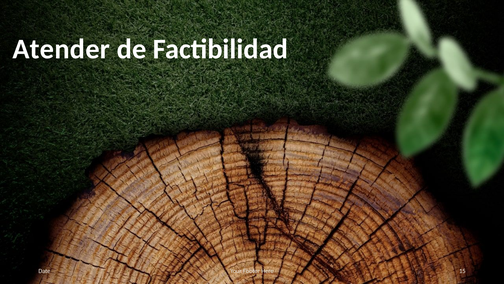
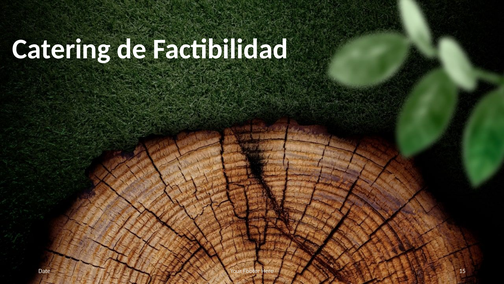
Atender: Atender -> Catering (61, 49)
